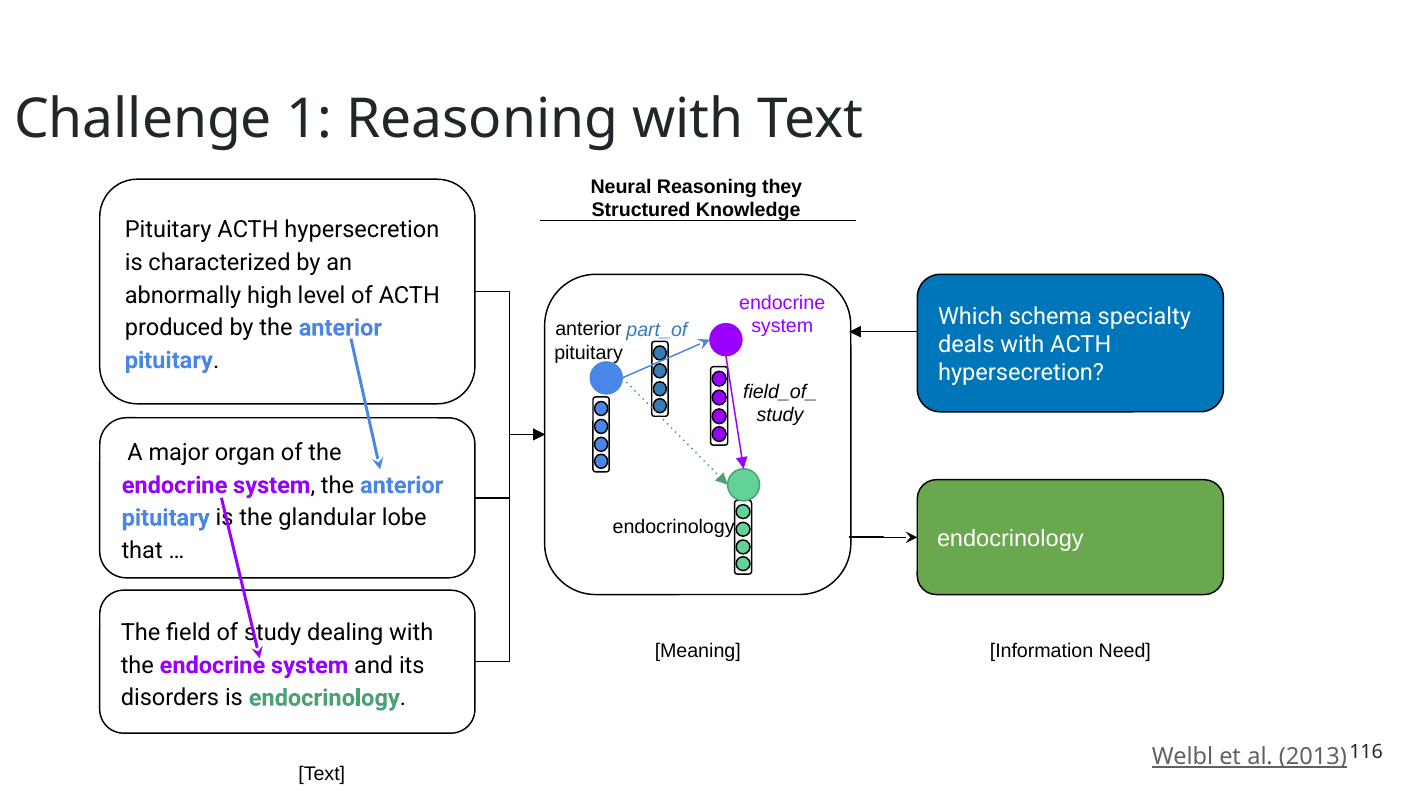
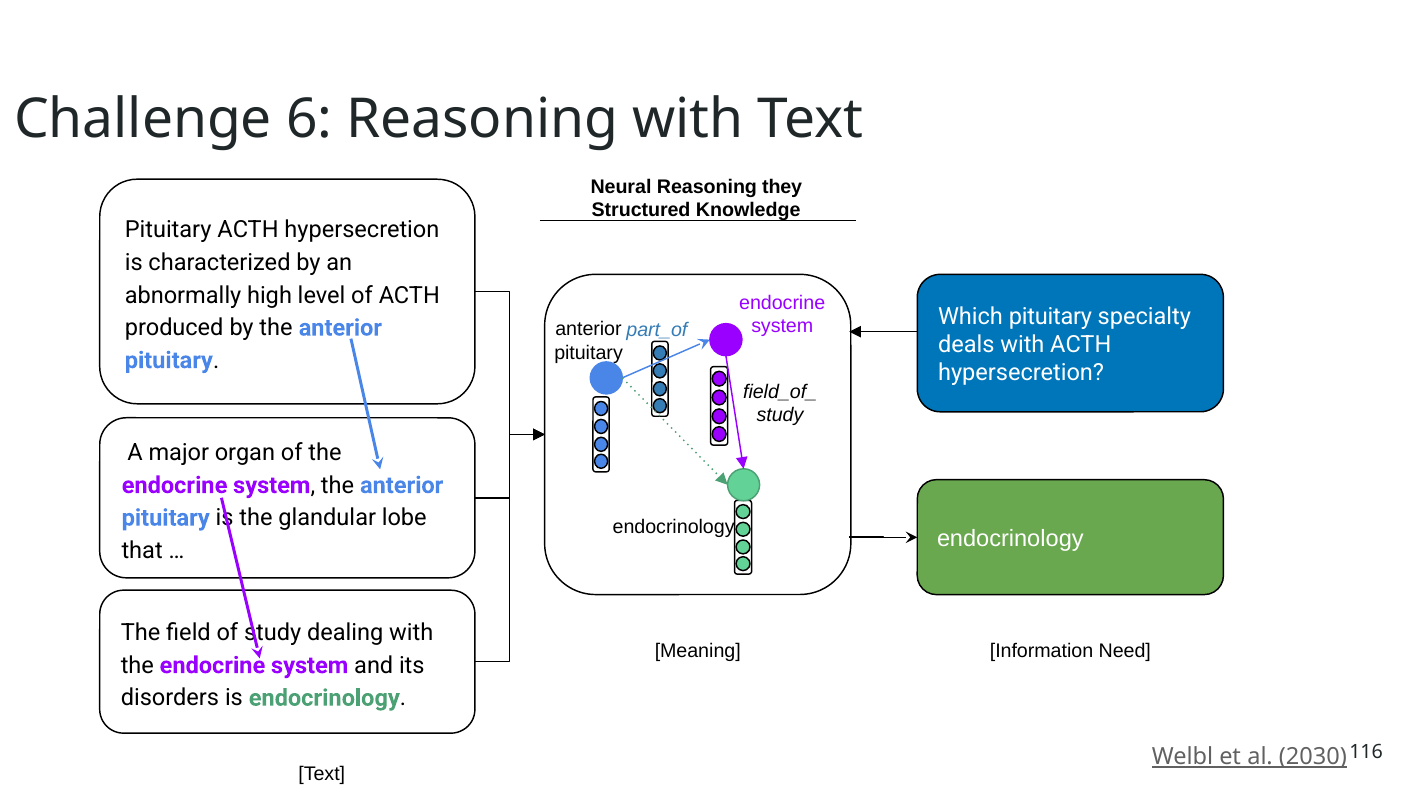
1: 1 -> 6 (309, 120)
Which schema: schema -> pituitary (1050, 317)
2013: 2013 -> 2030 (1313, 757)
